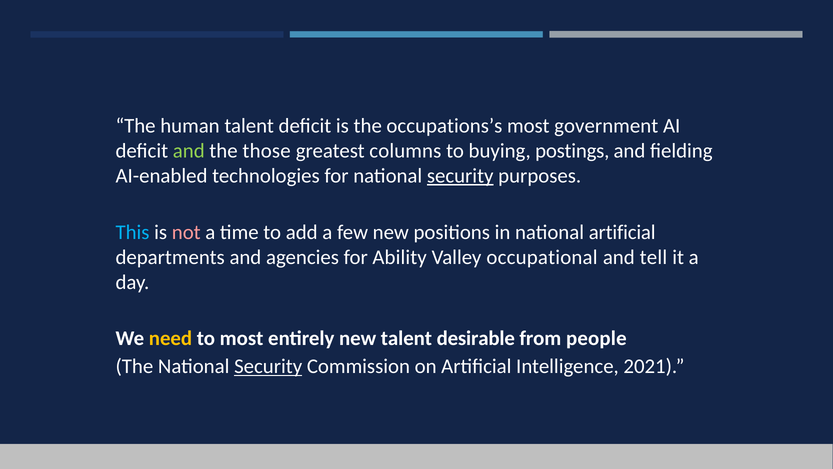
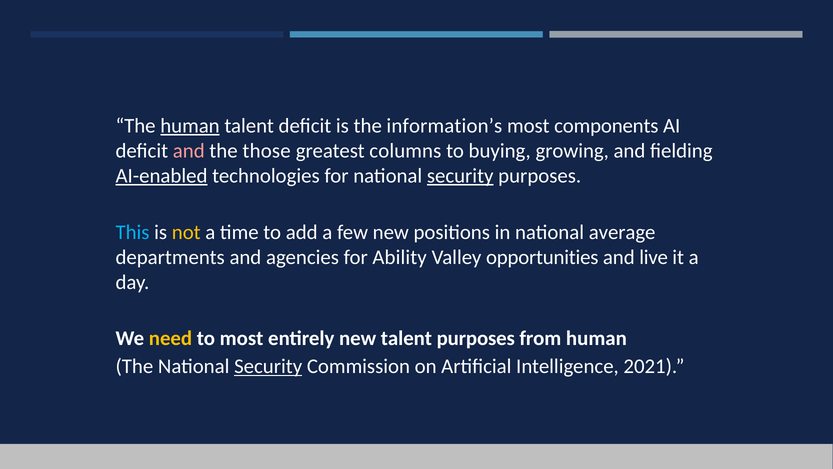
human underline: none -> present (190, 126)
occupations’s: occupations’s -> information’s (444, 126)
government: government -> components (606, 126)
and colour: light green -> pink (189, 151)
postings: postings -> growing (572, 151)
AI-enabled underline: none -> present (162, 176)
not colour: pink -> yellow (186, 232)
national artificial: artificial -> average (622, 232)
occupational: occupational -> opportunities (542, 257)
tell: tell -> live (654, 257)
talent desirable: desirable -> purposes (476, 338)
from people: people -> human (596, 338)
